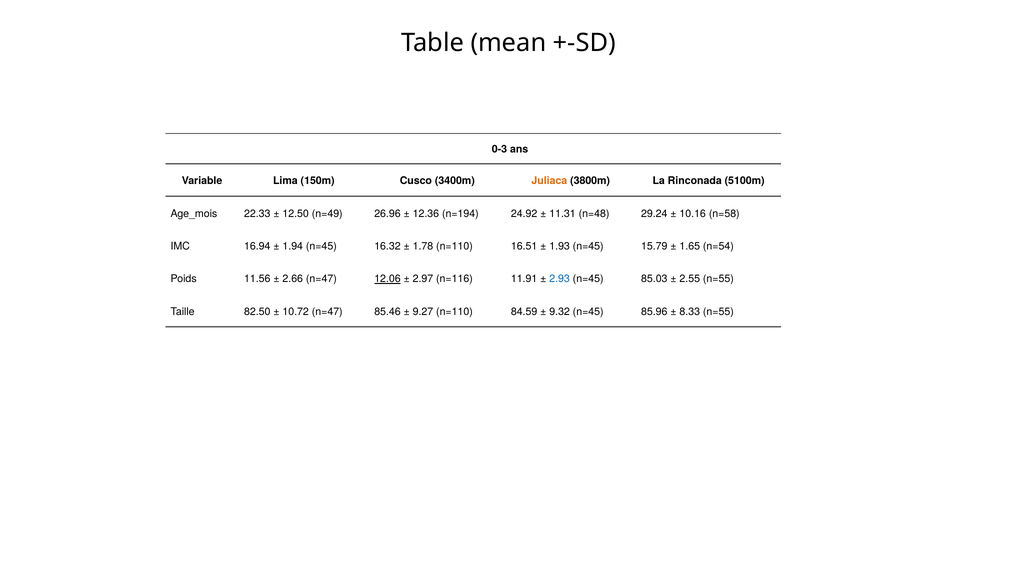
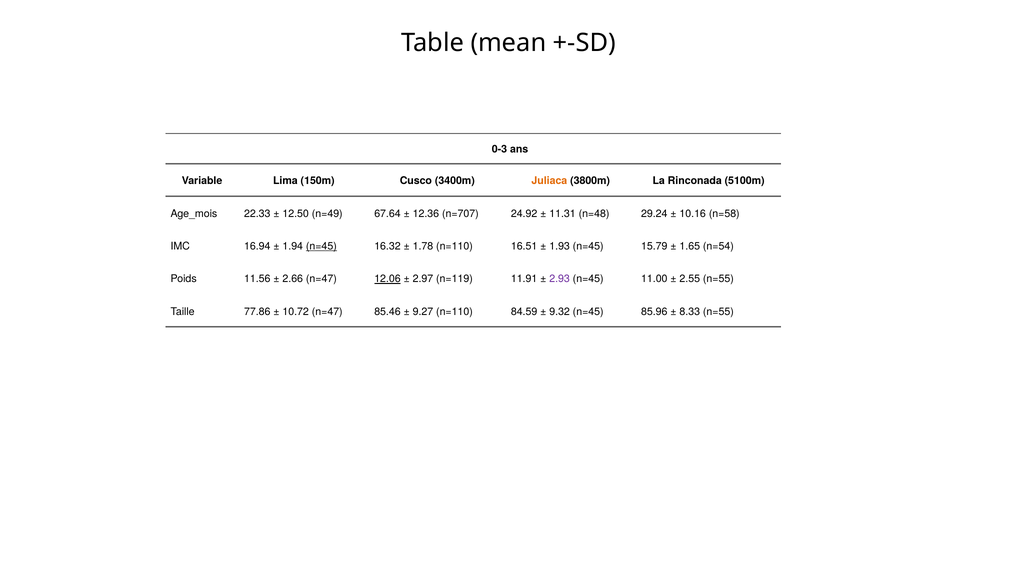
26.96: 26.96 -> 67.64 (387, 214)
n=194: n=194 -> n=707 (460, 214)
n=45 underline: none -> present (321, 246)
n=116: n=116 -> n=119 (454, 279)
2.93 colour: blue -> purple (560, 279)
85.03: 85.03 -> 11.00 (654, 279)
82.50: 82.50 -> 77.86 (257, 312)
